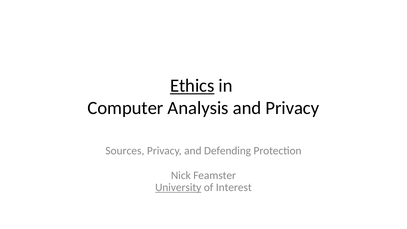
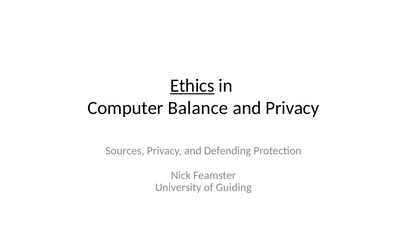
Analysis: Analysis -> Balance (198, 108)
University underline: present -> none (178, 187)
Interest: Interest -> Guiding (234, 187)
